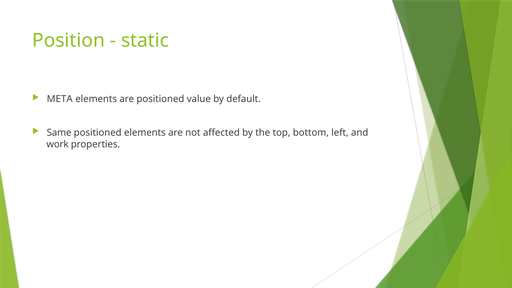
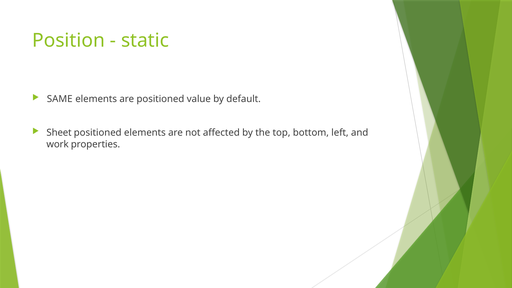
META: META -> SAME (60, 99)
Same: Same -> Sheet (59, 133)
